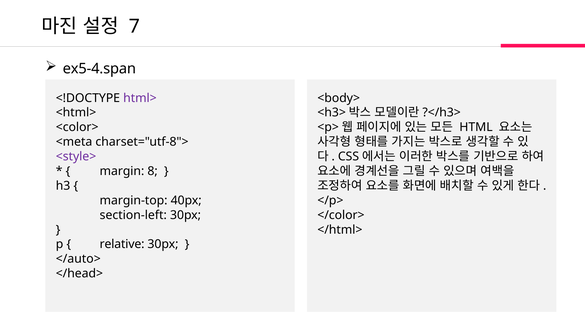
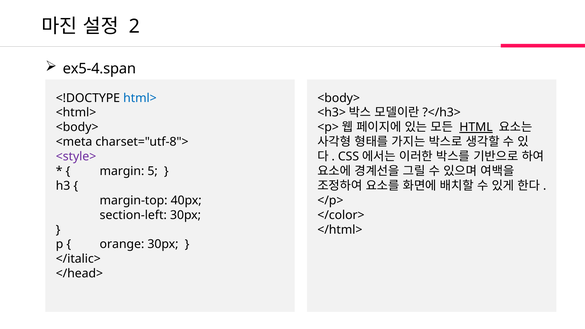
7: 7 -> 2 (134, 26)
html> colour: purple -> blue (140, 98)
<color>: <color> -> <body> (77, 127)
HTML underline: none -> present (476, 127)
8: 8 -> 5 (153, 171)
relative: relative -> orange (122, 244)
</auto>: </auto> -> </italic> (78, 259)
